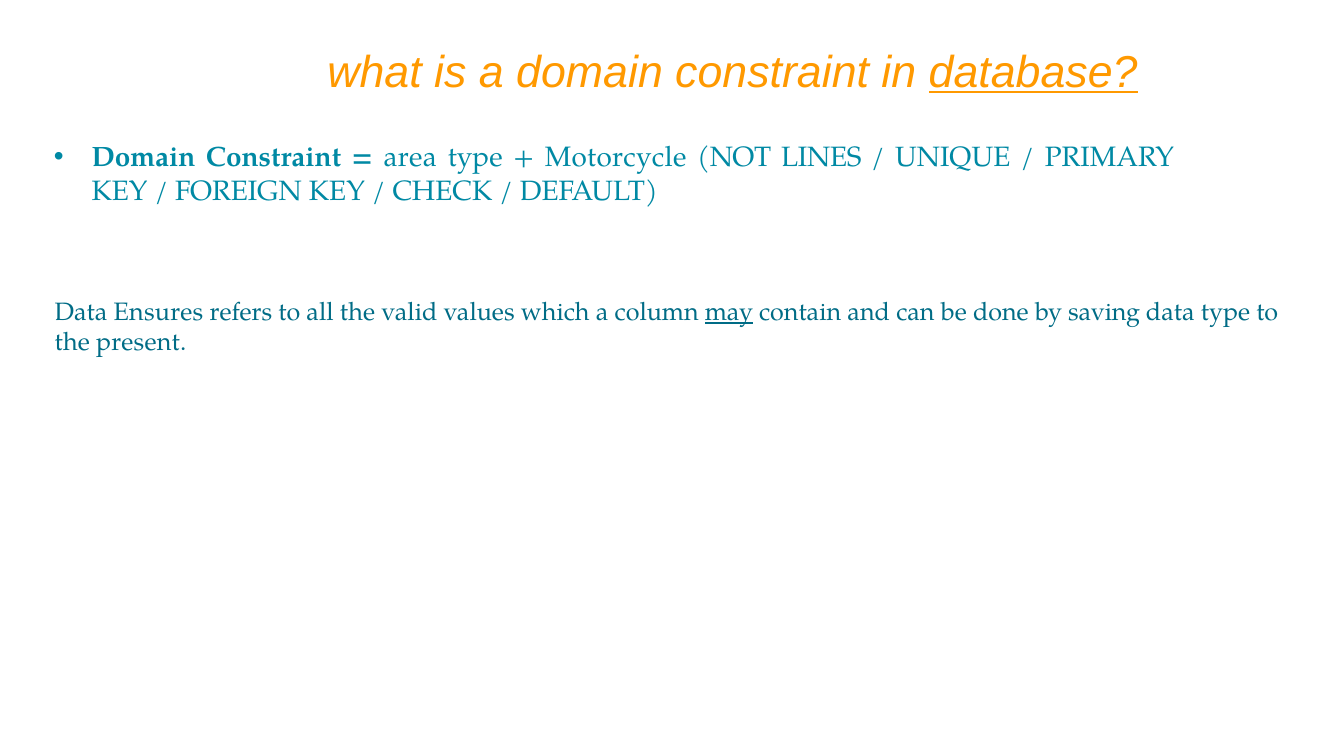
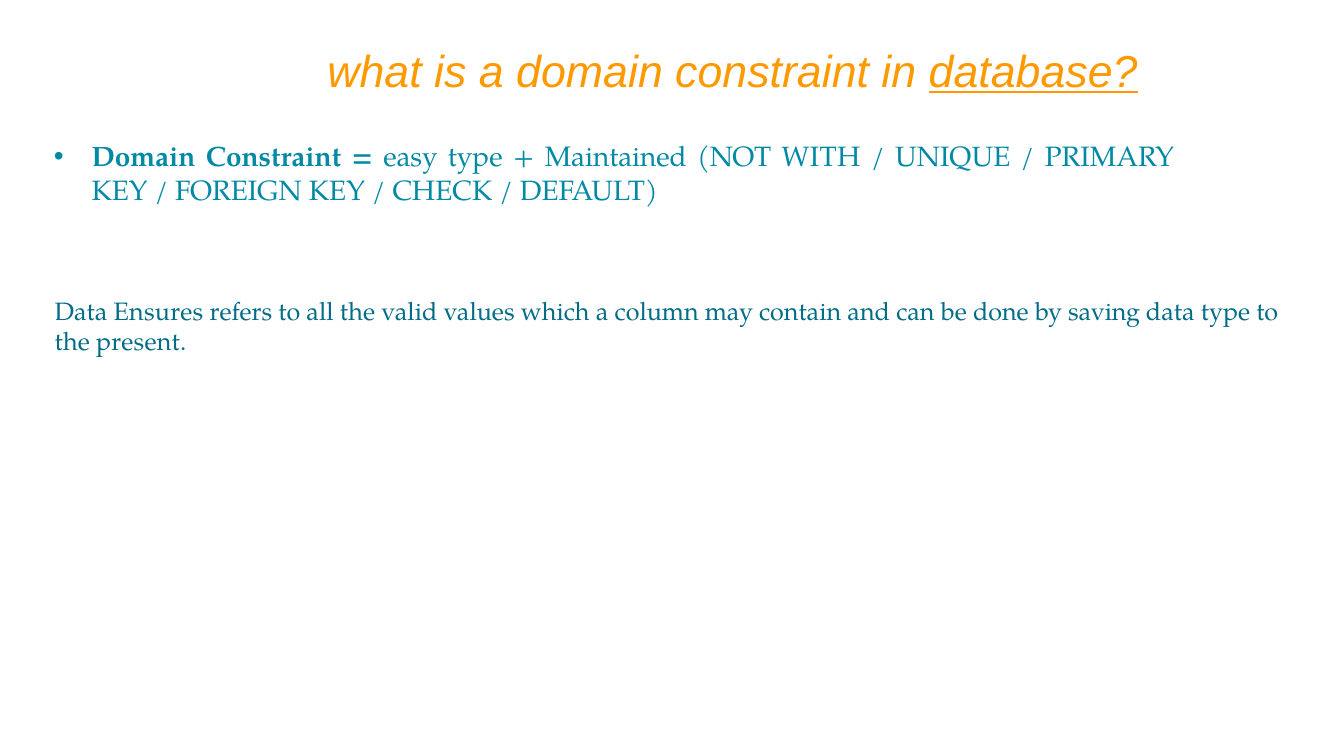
area: area -> easy (410, 158)
Motorcycle: Motorcycle -> Maintained (616, 158)
LINES: LINES -> WITH (821, 158)
may underline: present -> none (729, 312)
